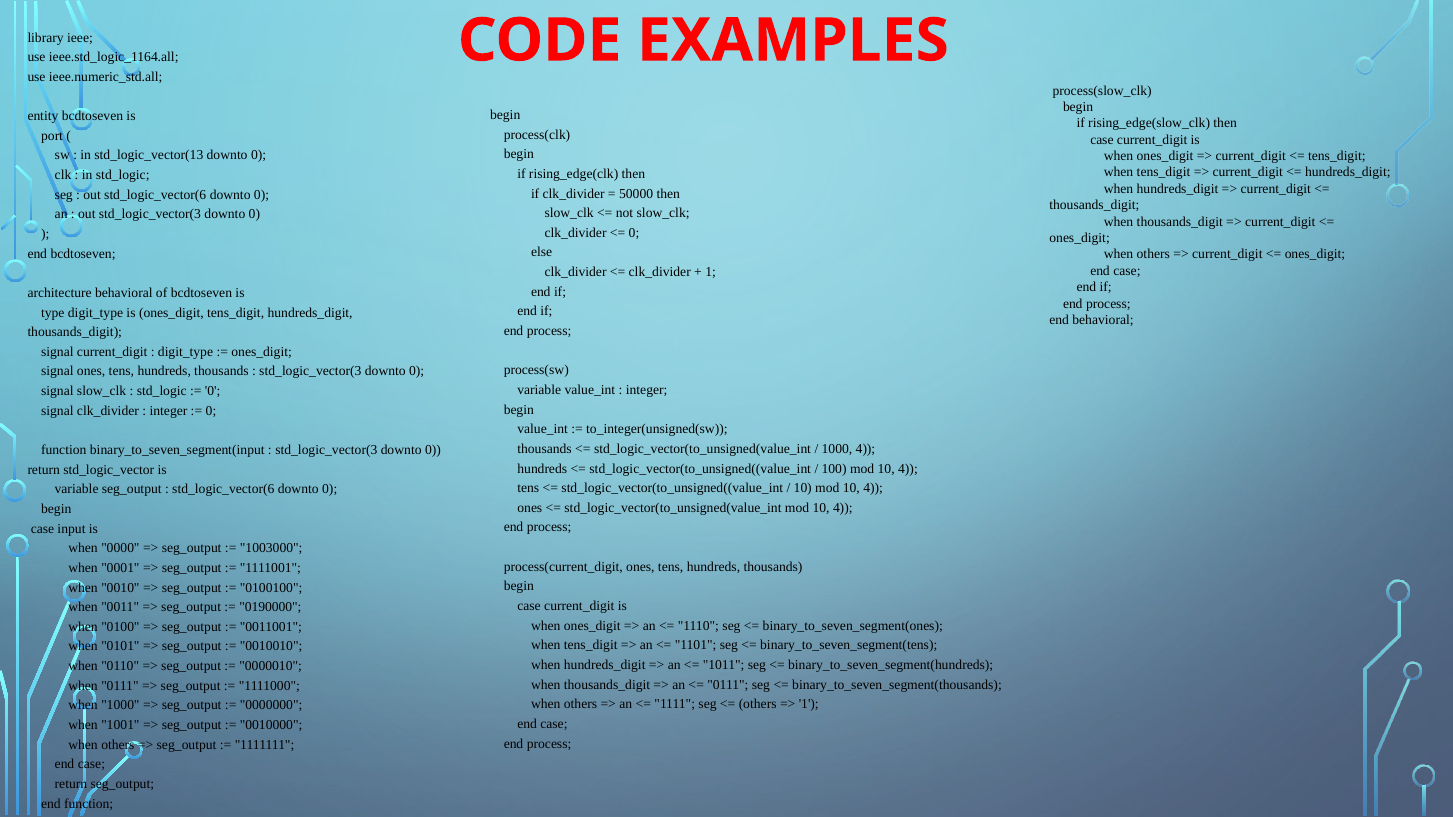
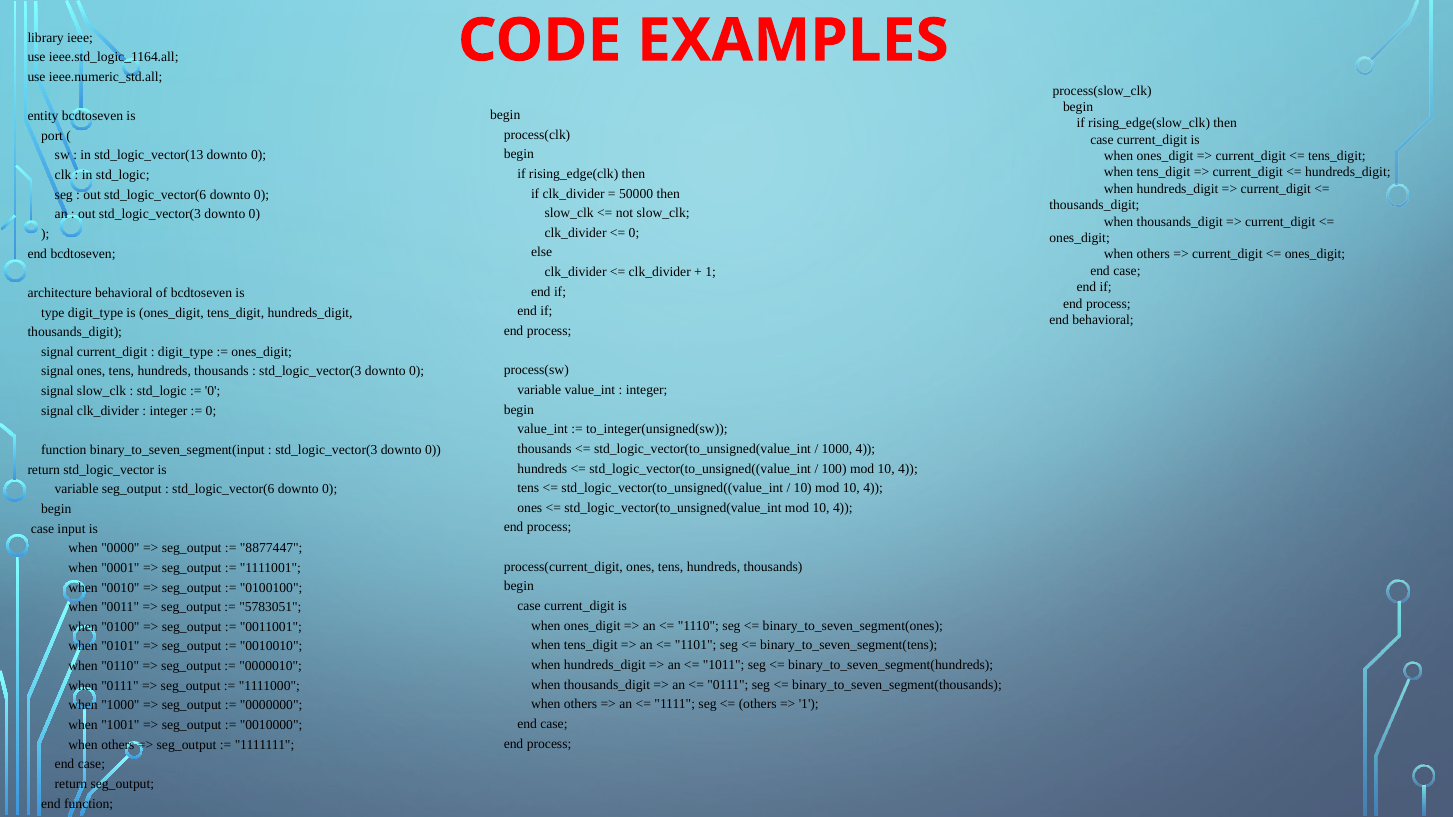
1003000: 1003000 -> 8877447 (271, 548)
0190000: 0190000 -> 5783051 (270, 607)
